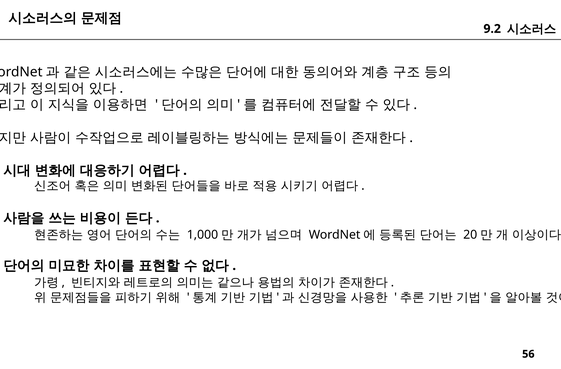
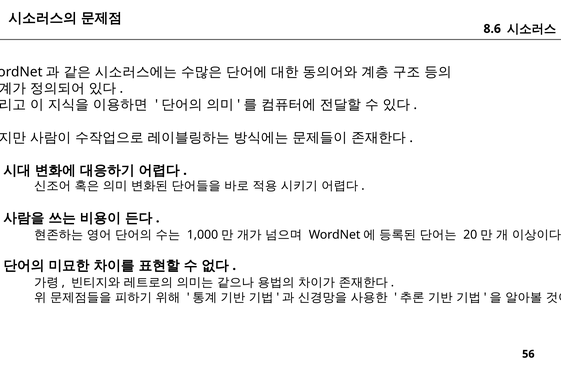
9.2: 9.2 -> 8.6 (492, 29)
